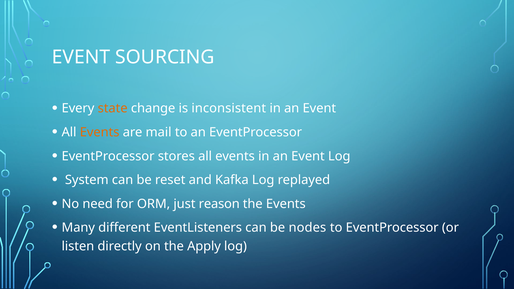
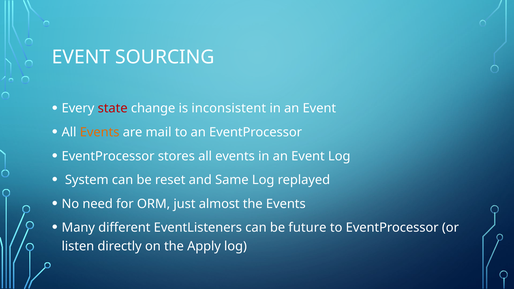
state colour: orange -> red (113, 108)
Kafka: Kafka -> Same (232, 180)
reason: reason -> almost (219, 204)
nodes: nodes -> future (307, 228)
